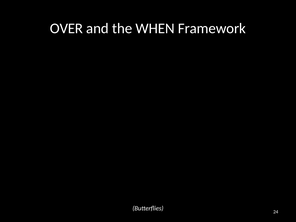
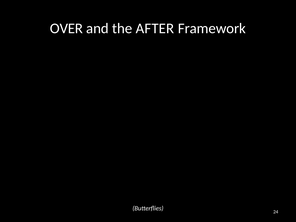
WHEN: WHEN -> AFTER (155, 28)
